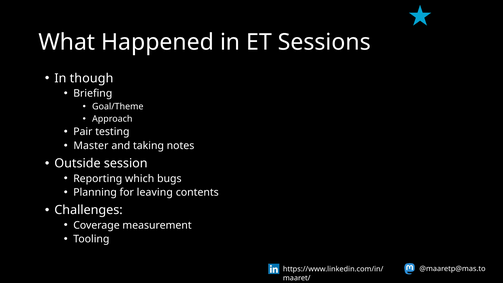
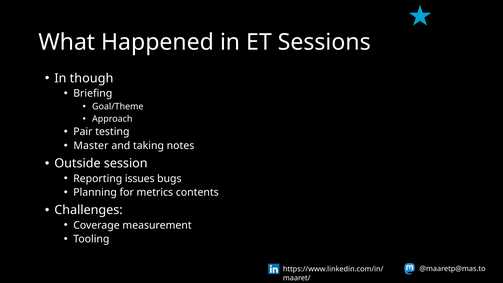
which: which -> issues (140, 179)
leaving: leaving -> metrics (155, 192)
